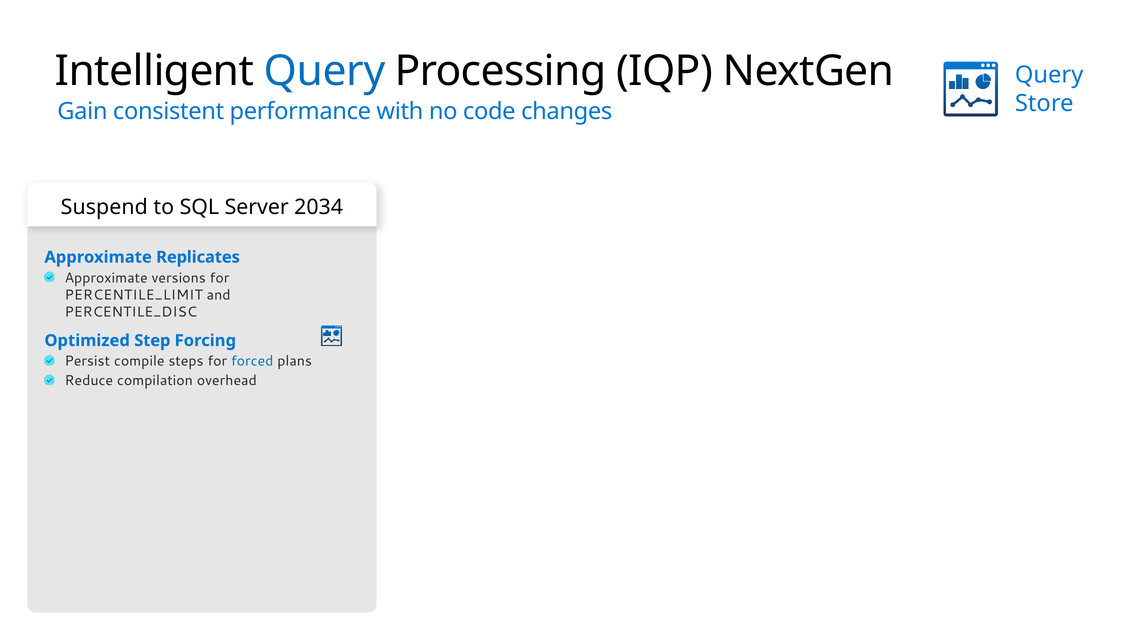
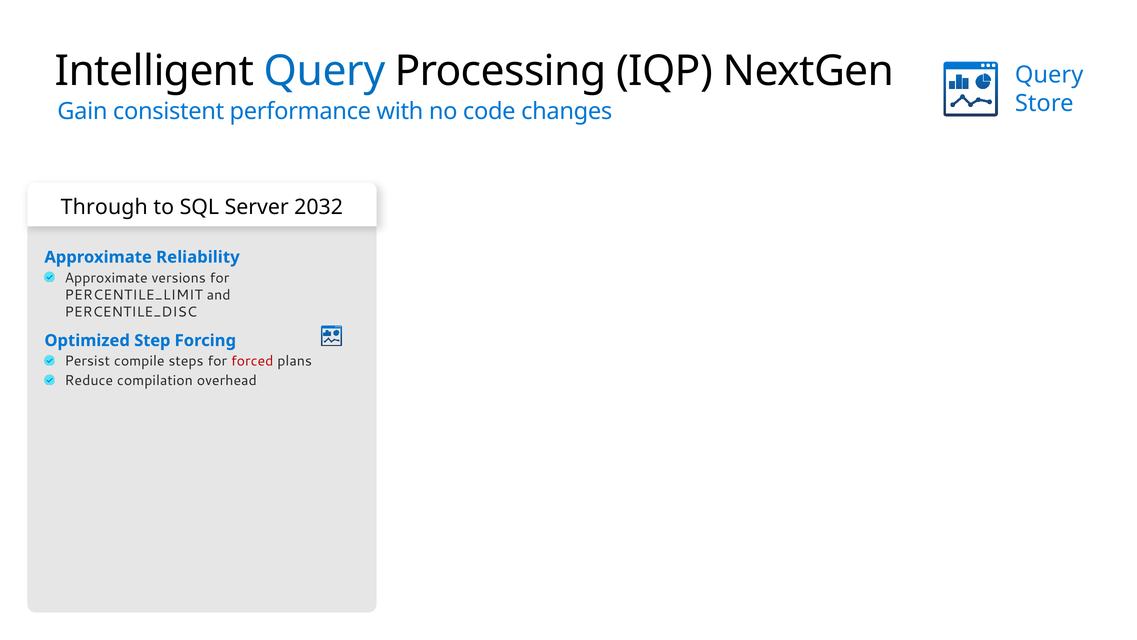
Suspend: Suspend -> Through (104, 207)
2034: 2034 -> 2032 (319, 207)
Replicates: Replicates -> Reliability (198, 257)
forced colour: blue -> red (252, 361)
